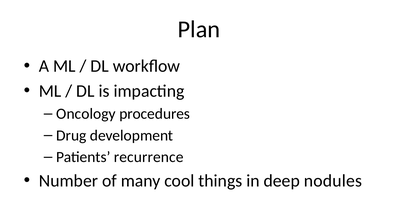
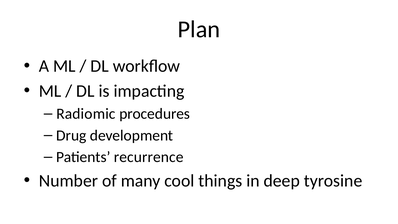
Oncology: Oncology -> Radiomic (86, 114)
nodules: nodules -> tyrosine (333, 181)
